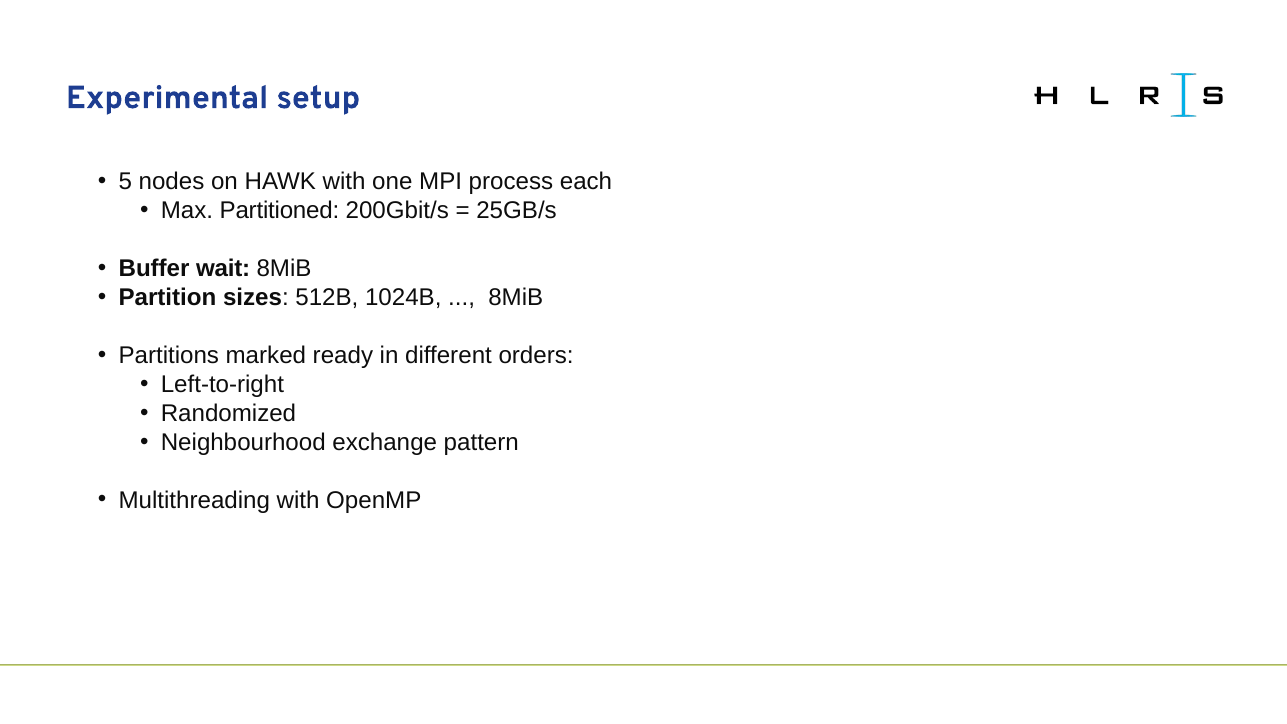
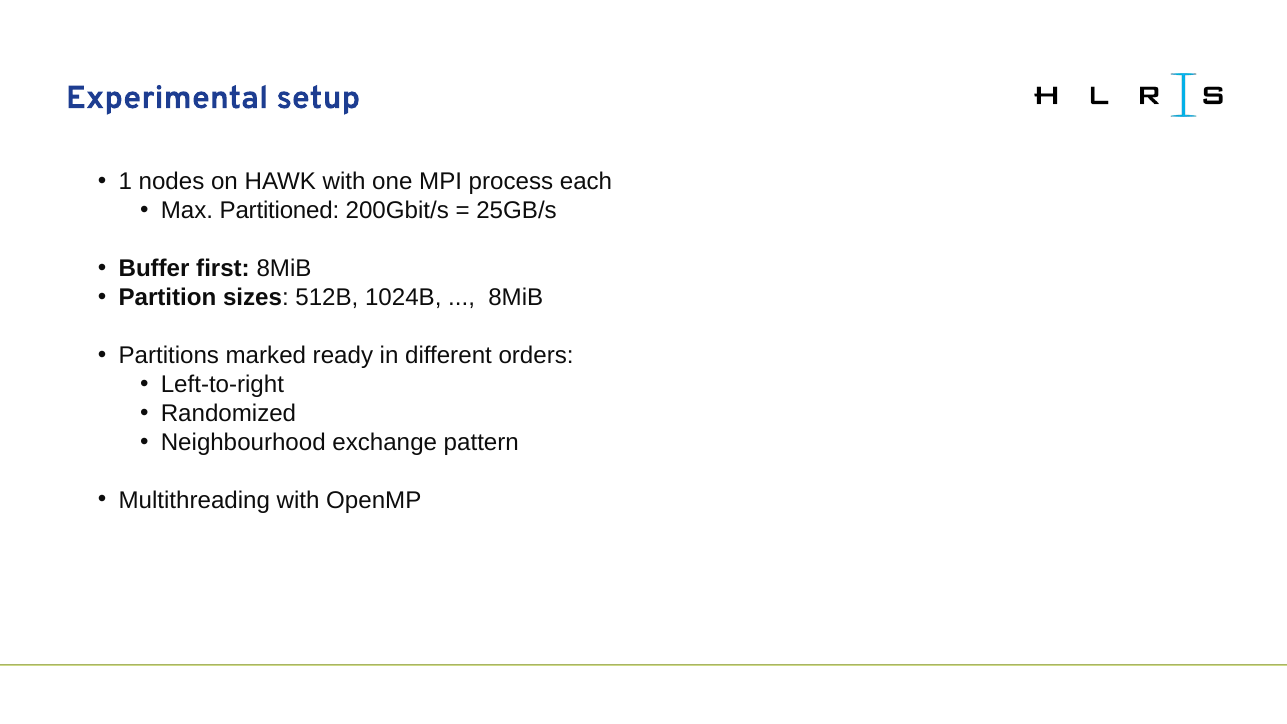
5: 5 -> 1 (125, 182)
wait: wait -> first (223, 269)
